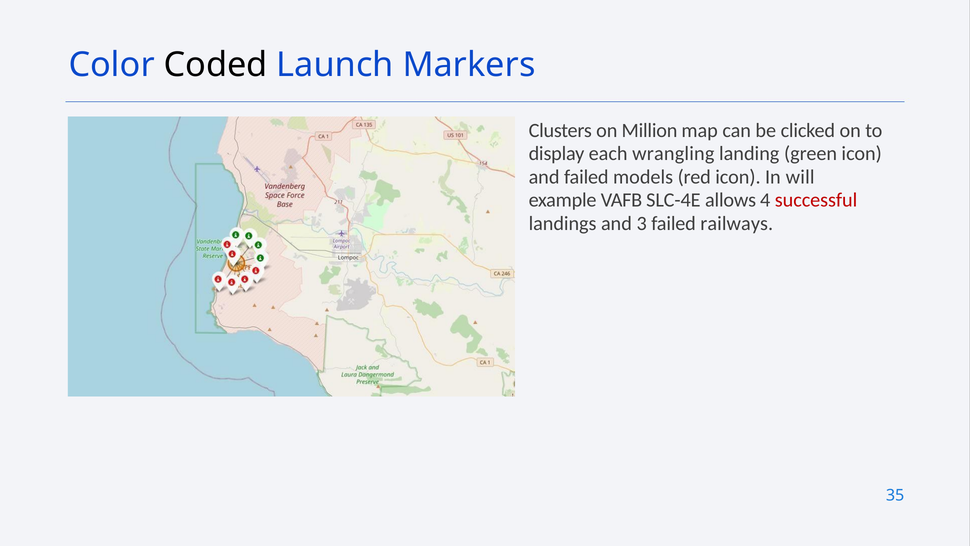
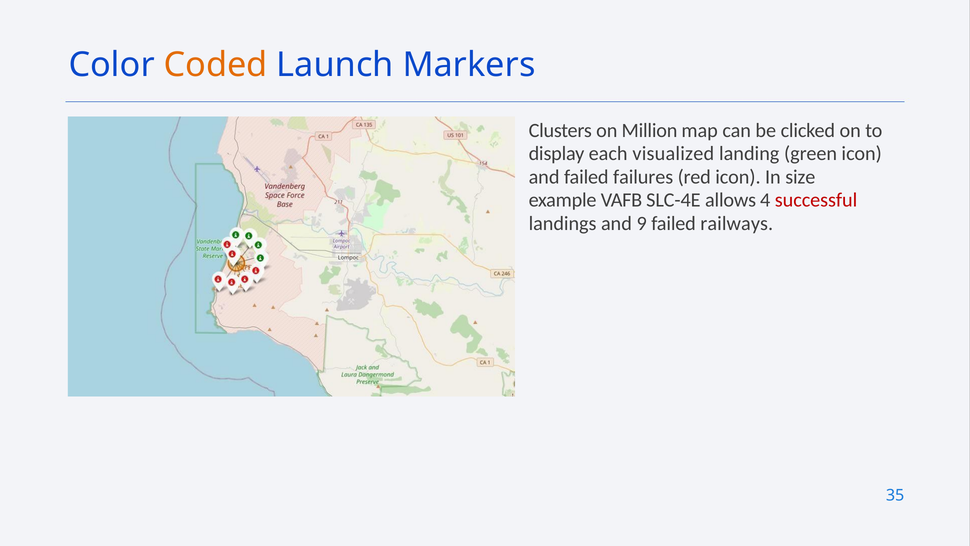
Coded colour: black -> orange (216, 65)
wrangling: wrangling -> visualized (673, 154)
models: models -> failures (643, 177)
will: will -> size (800, 177)
3: 3 -> 9 (642, 223)
